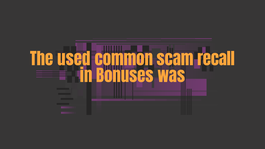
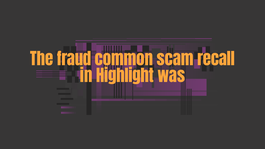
used: used -> fraud (74, 60)
Bonuses: Bonuses -> Highlight (125, 77)
